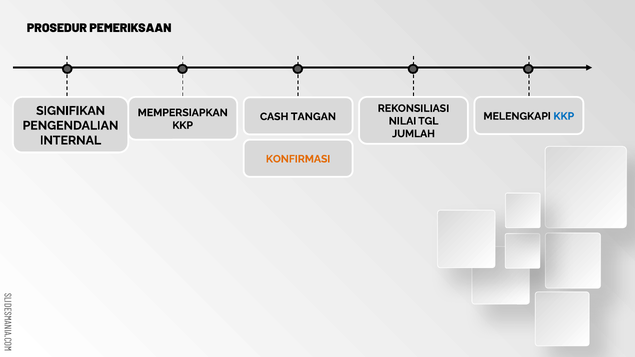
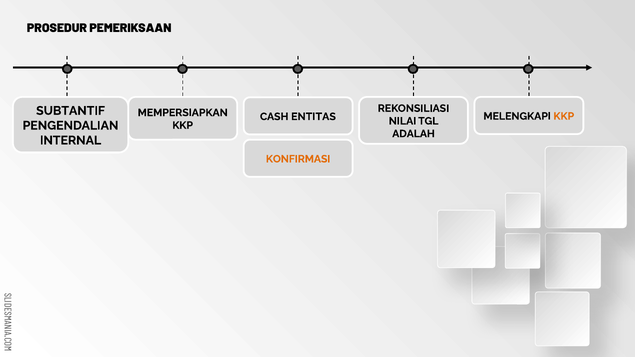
SIGNIFIKAN: SIGNIFIKAN -> SUBTANTIF (71, 111)
KKP colour: blue -> orange (564, 116)
TANGAN: TANGAN -> ENTITAS (313, 117)
JUMLAH: JUMLAH -> ADALAH (414, 134)
